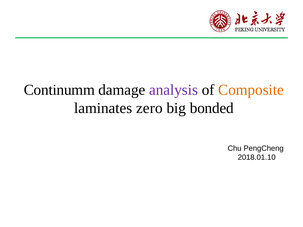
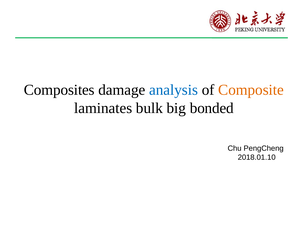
Continumm: Continumm -> Composites (59, 90)
analysis colour: purple -> blue (174, 90)
zero: zero -> bulk (149, 108)
